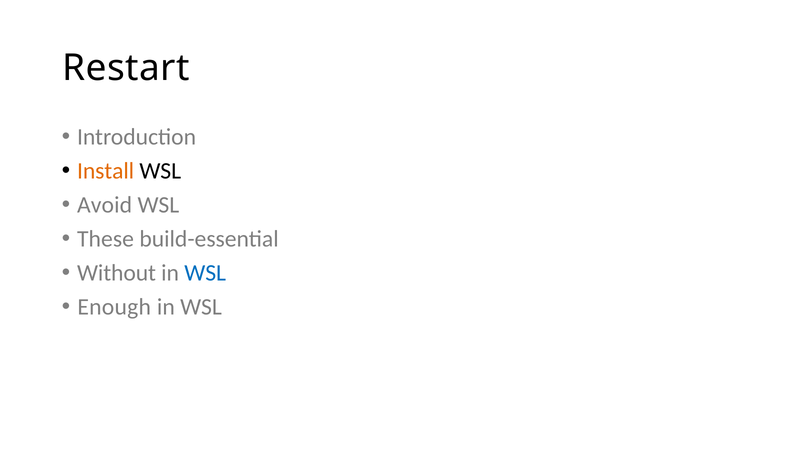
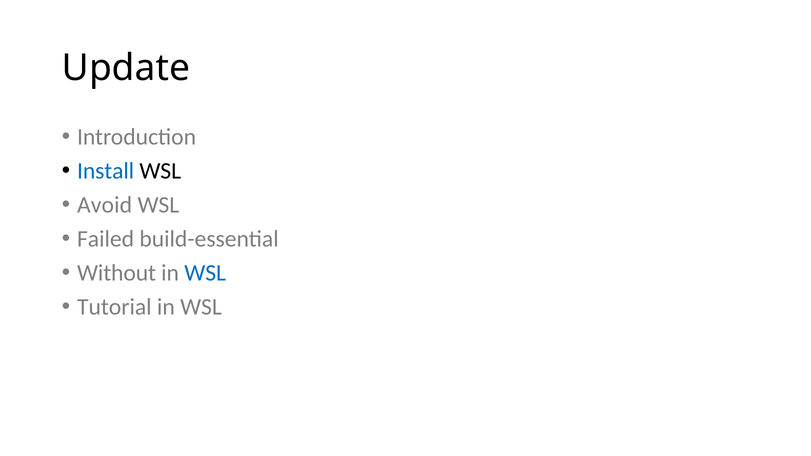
Restart: Restart -> Update (126, 68)
Install colour: orange -> blue (106, 171)
These: These -> Failed (106, 239)
Enough: Enough -> Tutorial (114, 307)
